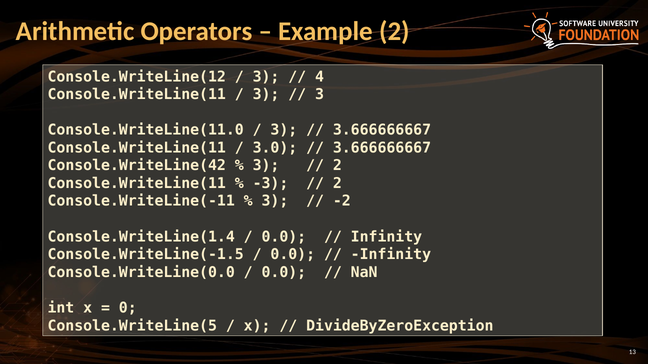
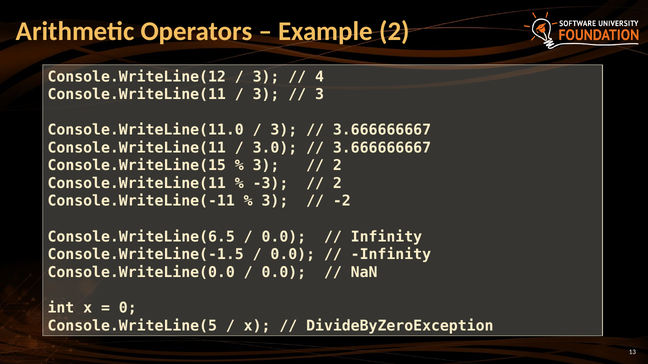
Console.WriteLine(42: Console.WriteLine(42 -> Console.WriteLine(15 (137, 166)
Console.WriteLine(1.4: Console.WriteLine(1.4 -> Console.WriteLine(6.5 (141, 237)
